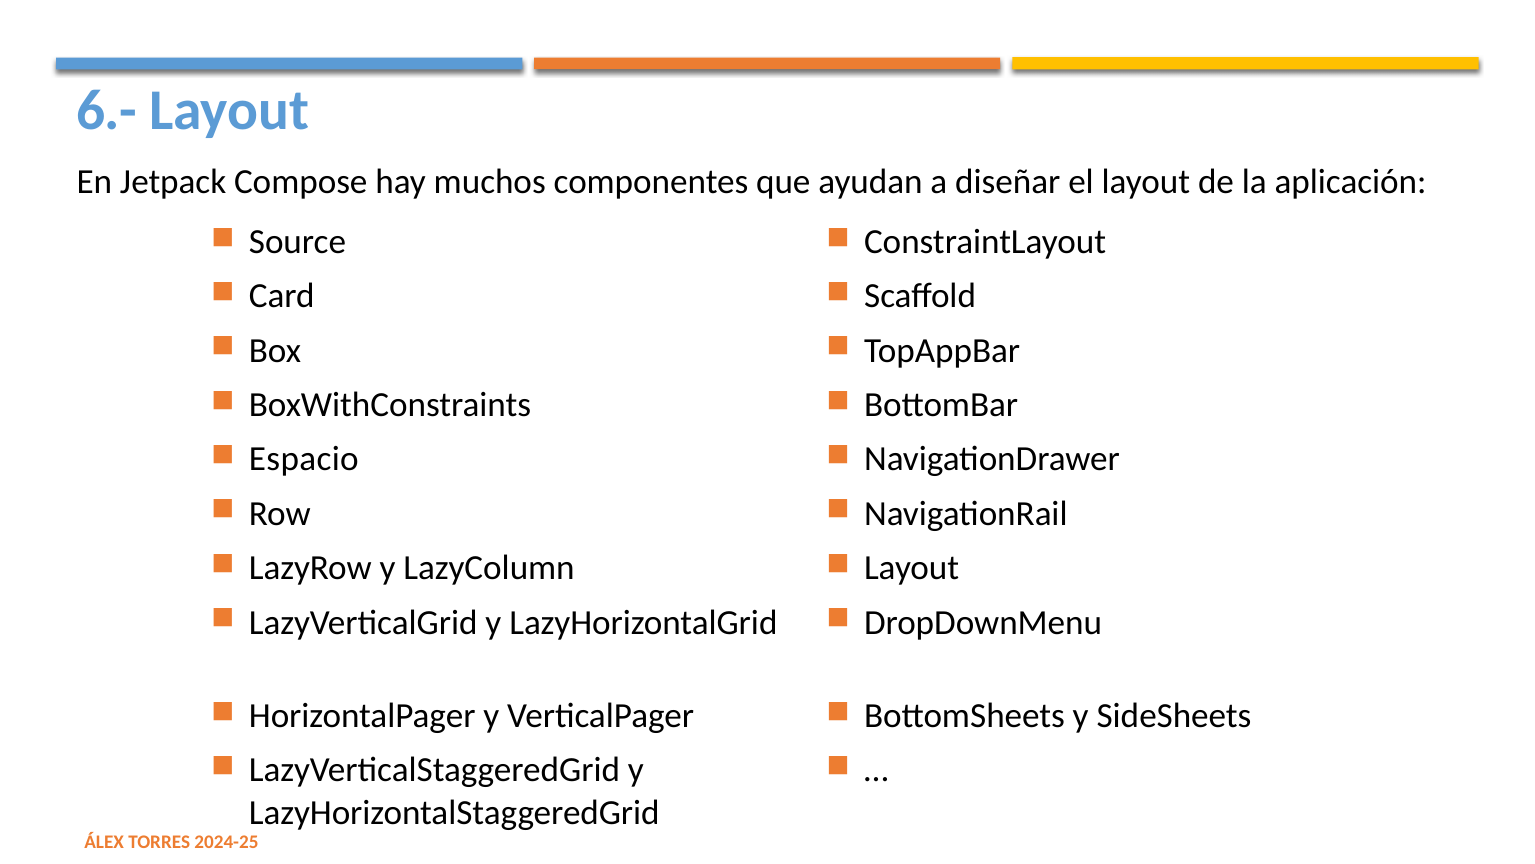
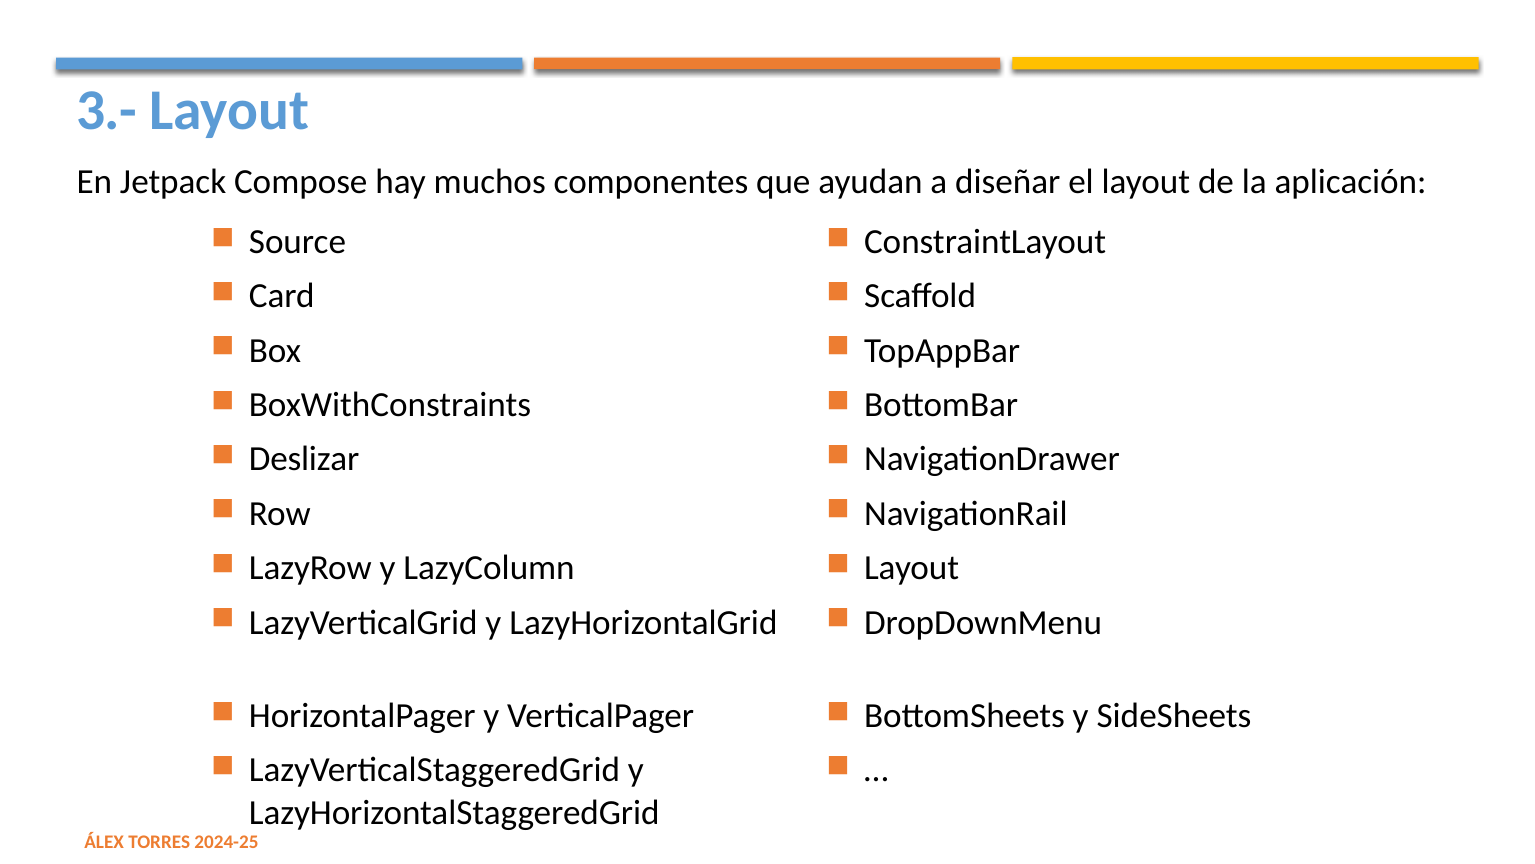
6.-: 6.- -> 3.- (107, 110)
Espacio: Espacio -> Deslizar (304, 459)
